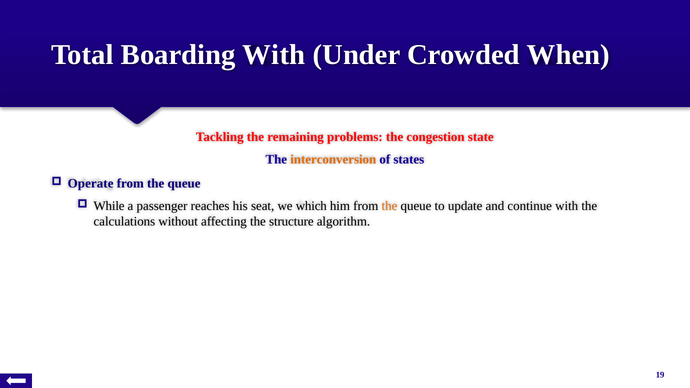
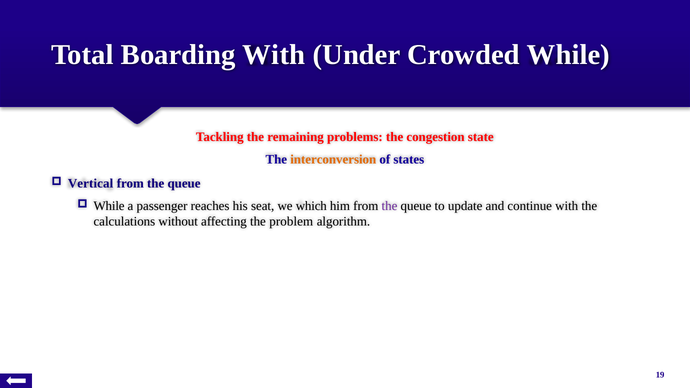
Crowded When: When -> While (568, 55)
Operate: Operate -> Vertical (91, 184)
the colour: orange -> purple (389, 206)
structure: structure -> problem (291, 222)
